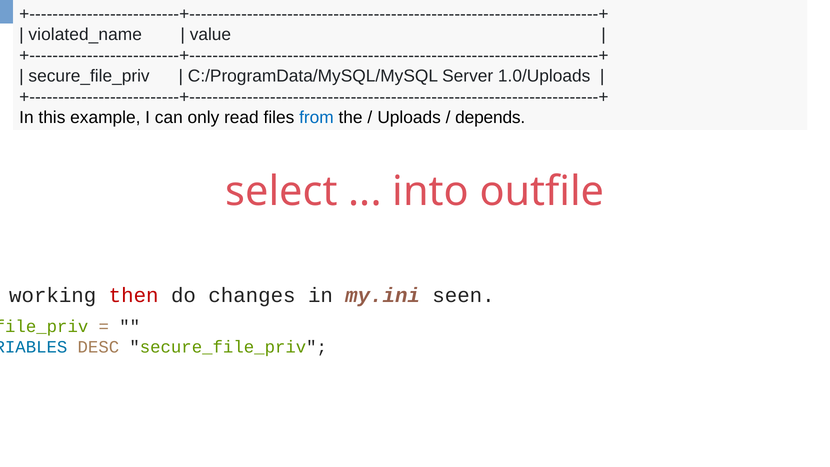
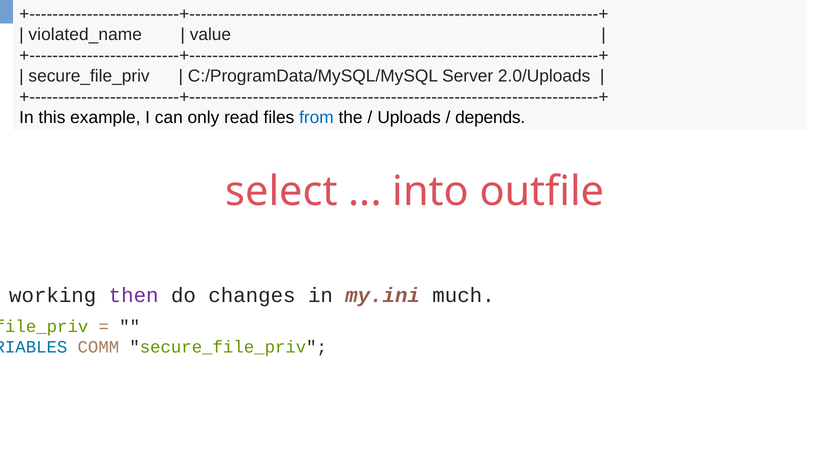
1.0/Uploads: 1.0/Uploads -> 2.0/Uploads (544, 76)
then colour: red -> purple (134, 296)
seen: seen -> much (463, 296)
DESC: DESC -> COMM (98, 347)
